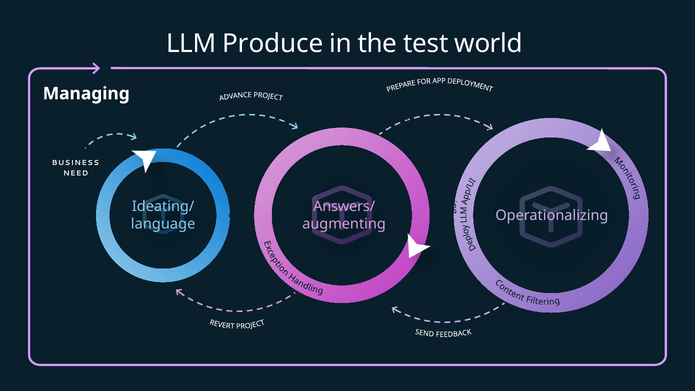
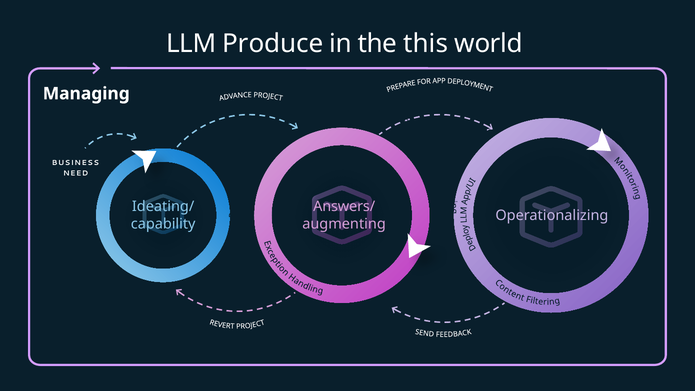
test: test -> this (426, 44)
language: language -> capability (163, 224)
